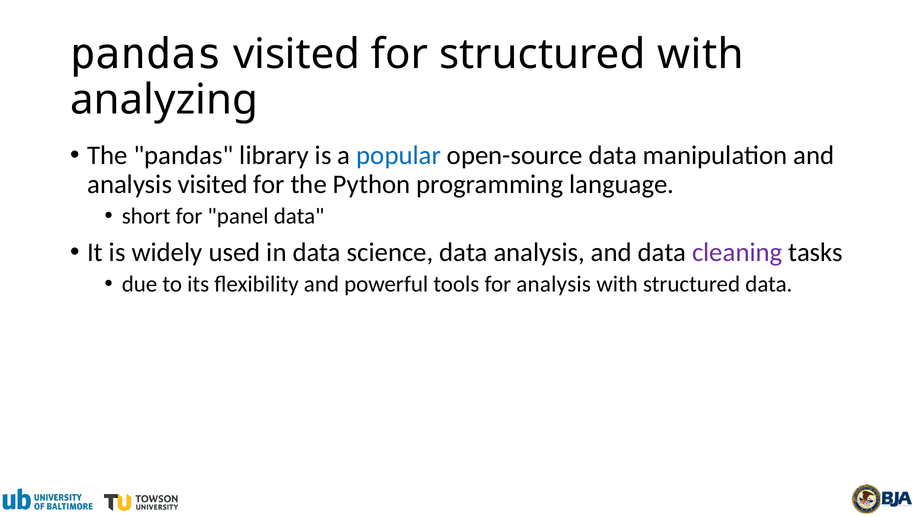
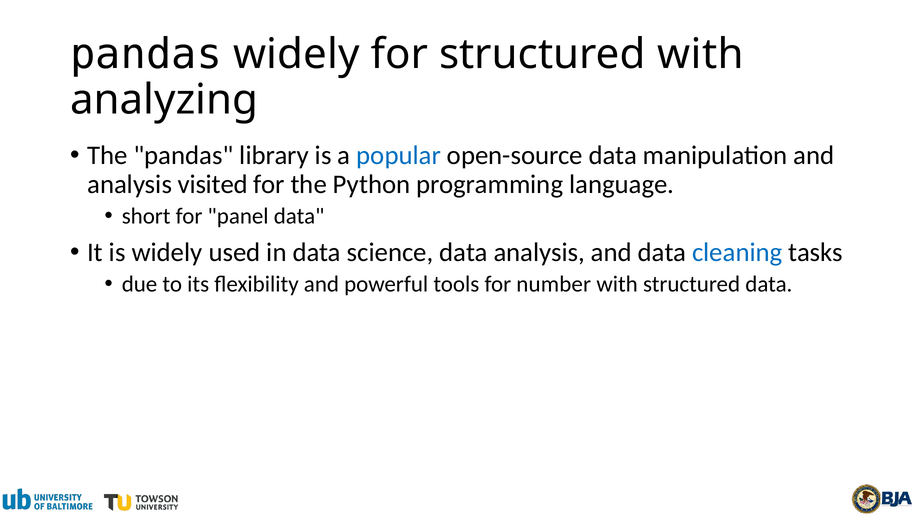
pandas visited: visited -> widely (296, 54)
cleaning colour: purple -> blue (737, 252)
for analysis: analysis -> number (554, 284)
